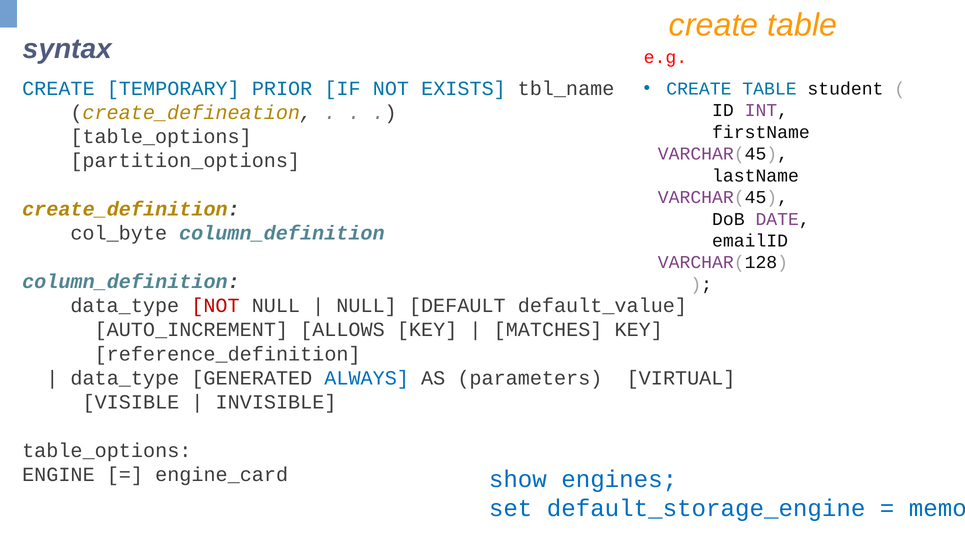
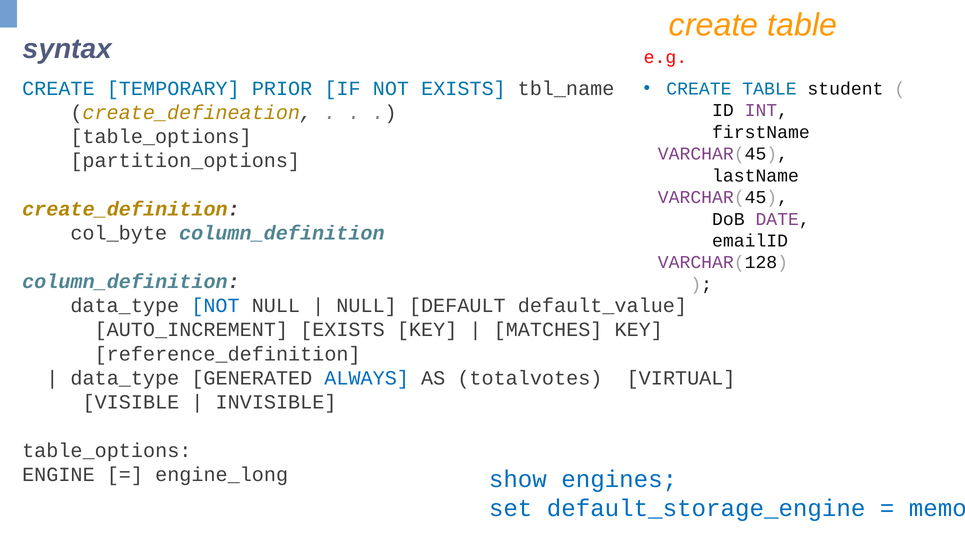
NOT colour: red -> blue (215, 306)
AUTO_INCREMENT ALLOWS: ALLOWS -> EXISTS (342, 330)
parameters: parameters -> totalvotes (530, 378)
engine_card: engine_card -> engine_long (222, 475)
